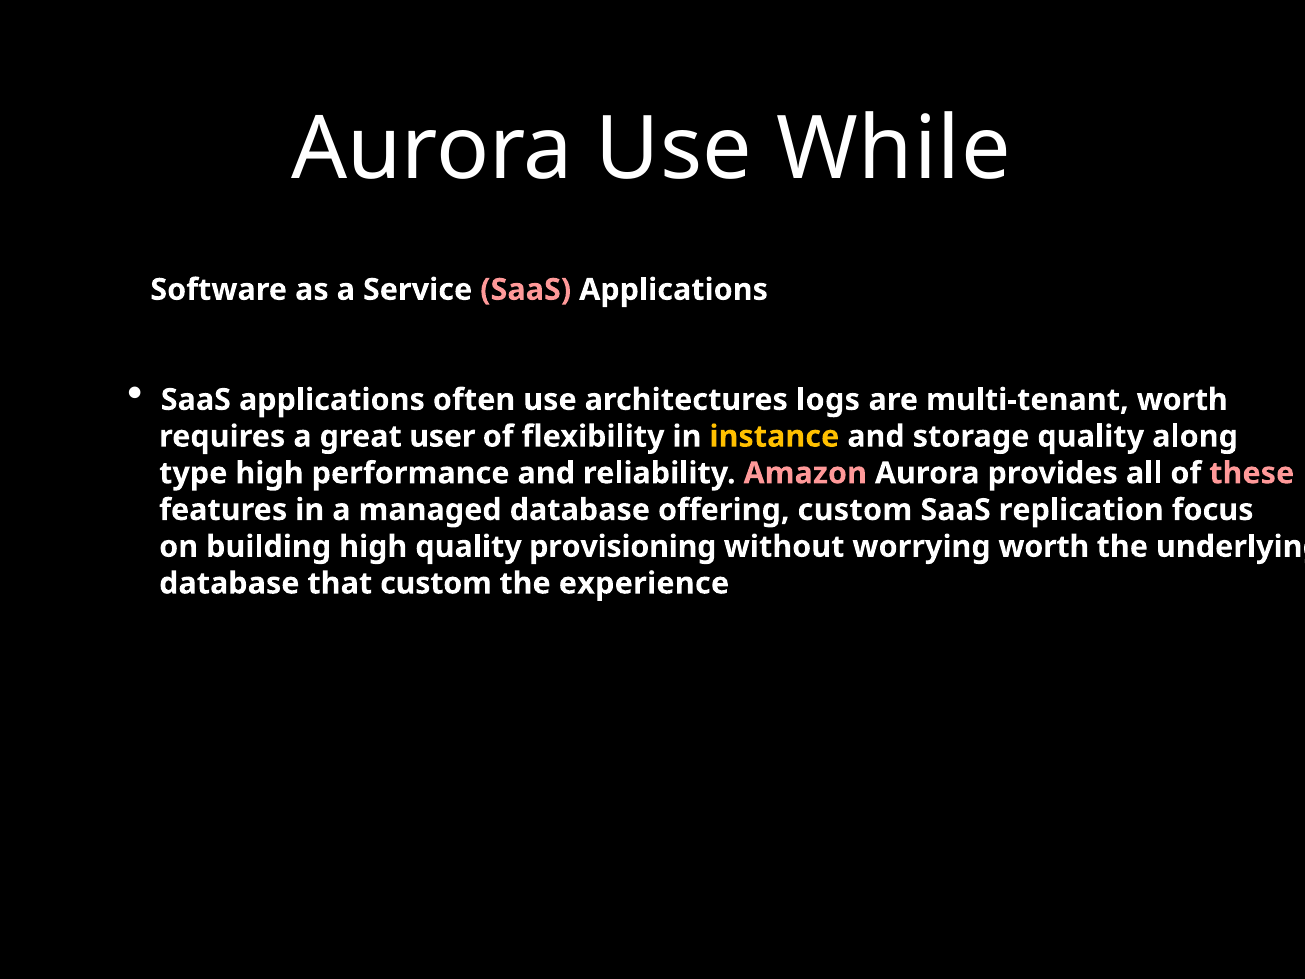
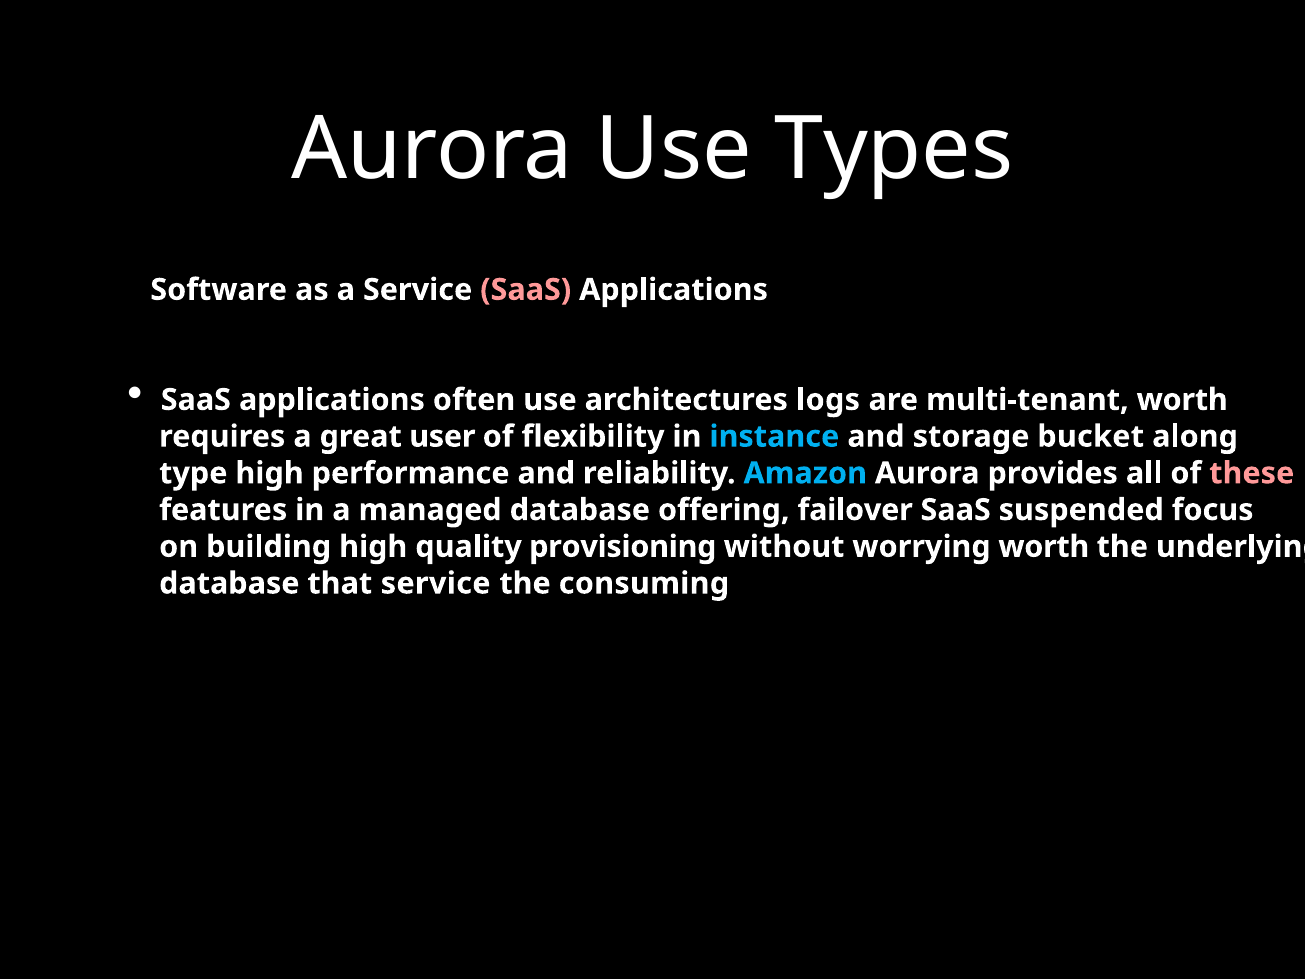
While: While -> Types (894, 149)
instance colour: yellow -> light blue (774, 436)
storage quality: quality -> bucket (1091, 436)
Amazon colour: pink -> light blue (805, 473)
offering custom: custom -> failover (855, 510)
replication: replication -> suspended (1081, 510)
that custom: custom -> service (436, 583)
experience: experience -> consuming (644, 583)
